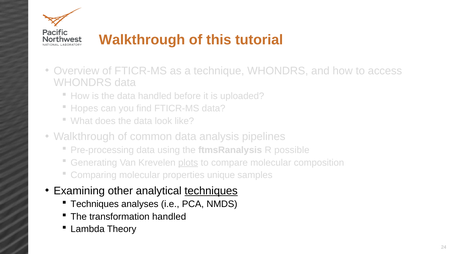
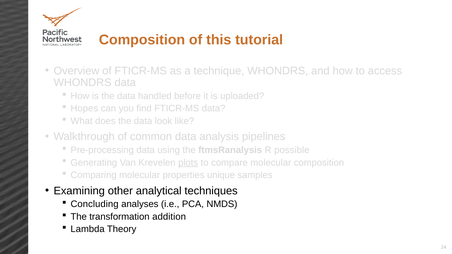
Walkthrough: Walkthrough -> Composition (142, 40)
techniques underline: present -> none (211, 191)
Techniques: Techniques -> Concluding (95, 204)
transformation handled: handled -> addition (169, 217)
